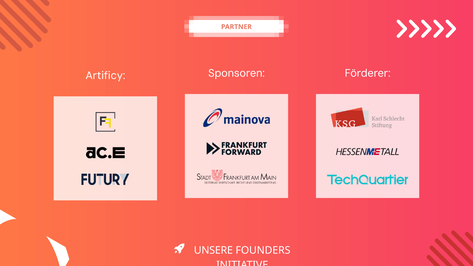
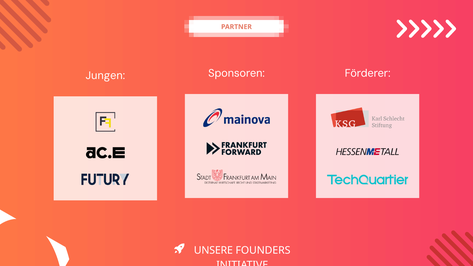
Artificy: Artificy -> Jungen (105, 76)
